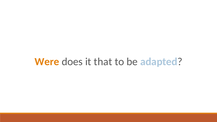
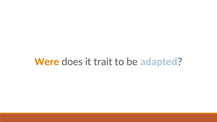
that: that -> trait (103, 62)
